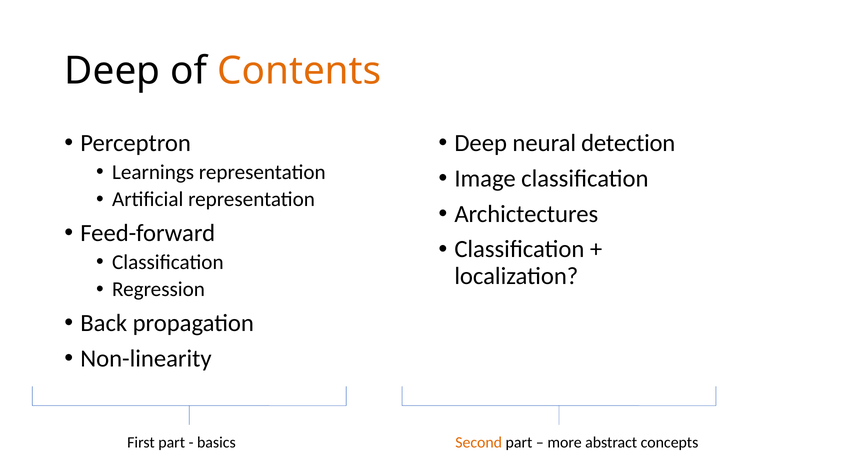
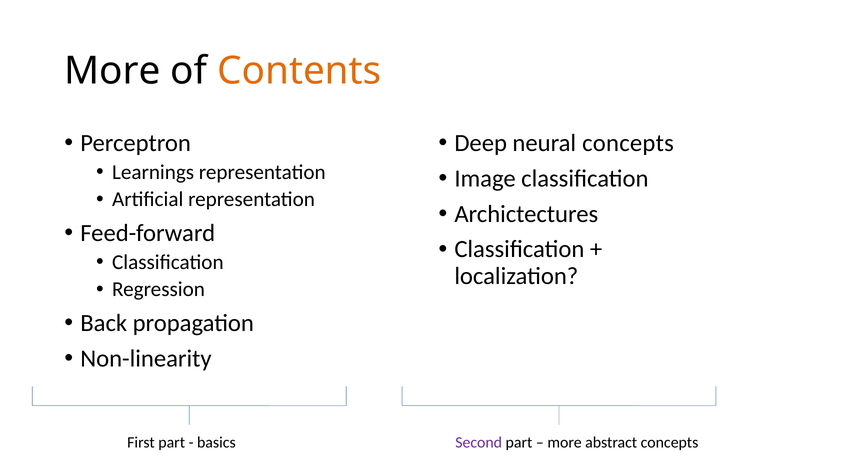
Deep: Deep -> More (112, 71)
neural detection: detection -> concepts (628, 143)
Second colour: orange -> purple (479, 442)
